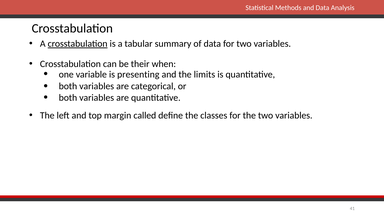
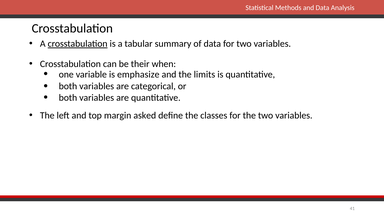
presenting: presenting -> emphasize (138, 74)
called: called -> asked (145, 115)
